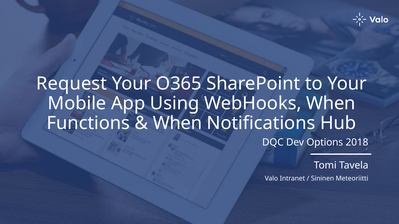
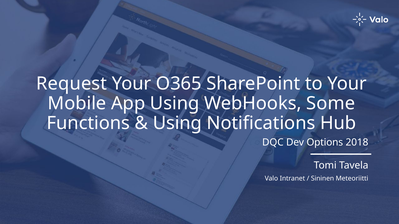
WebHooks When: When -> Some (331, 104)
When: When -> Using (177, 123)
